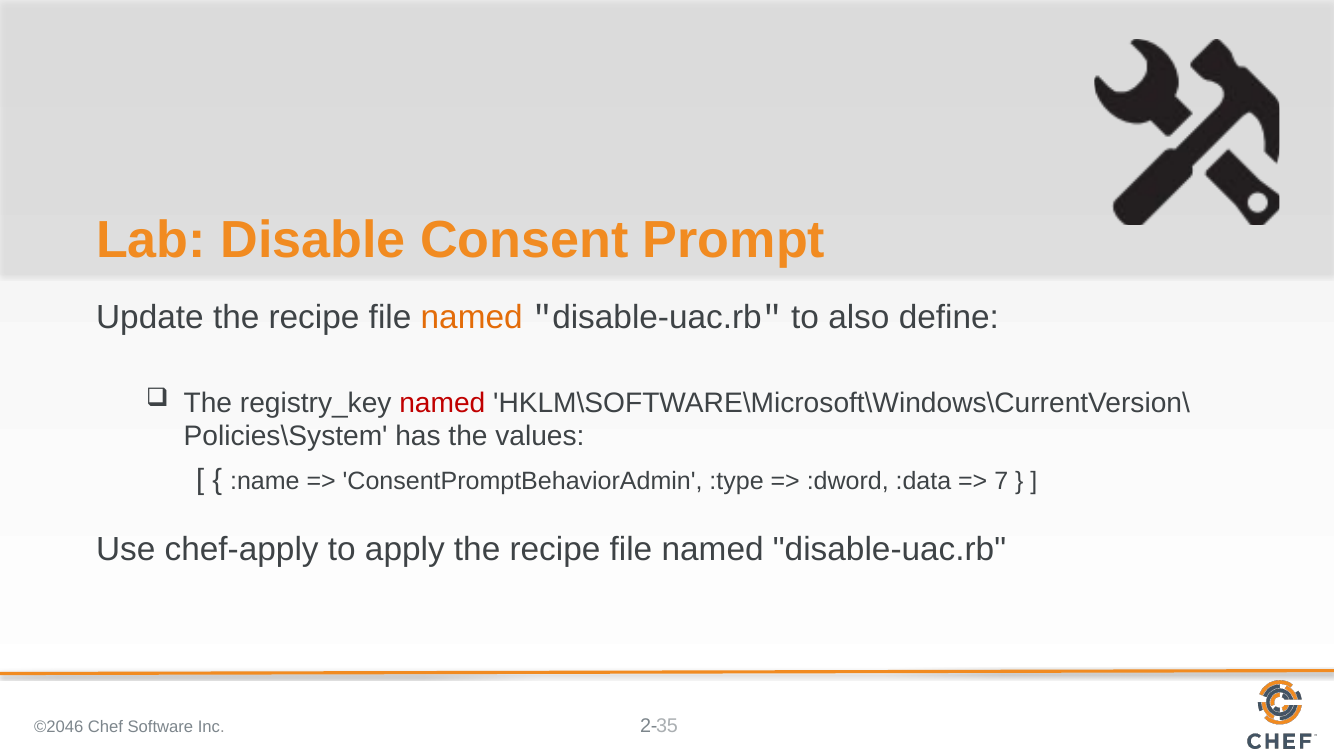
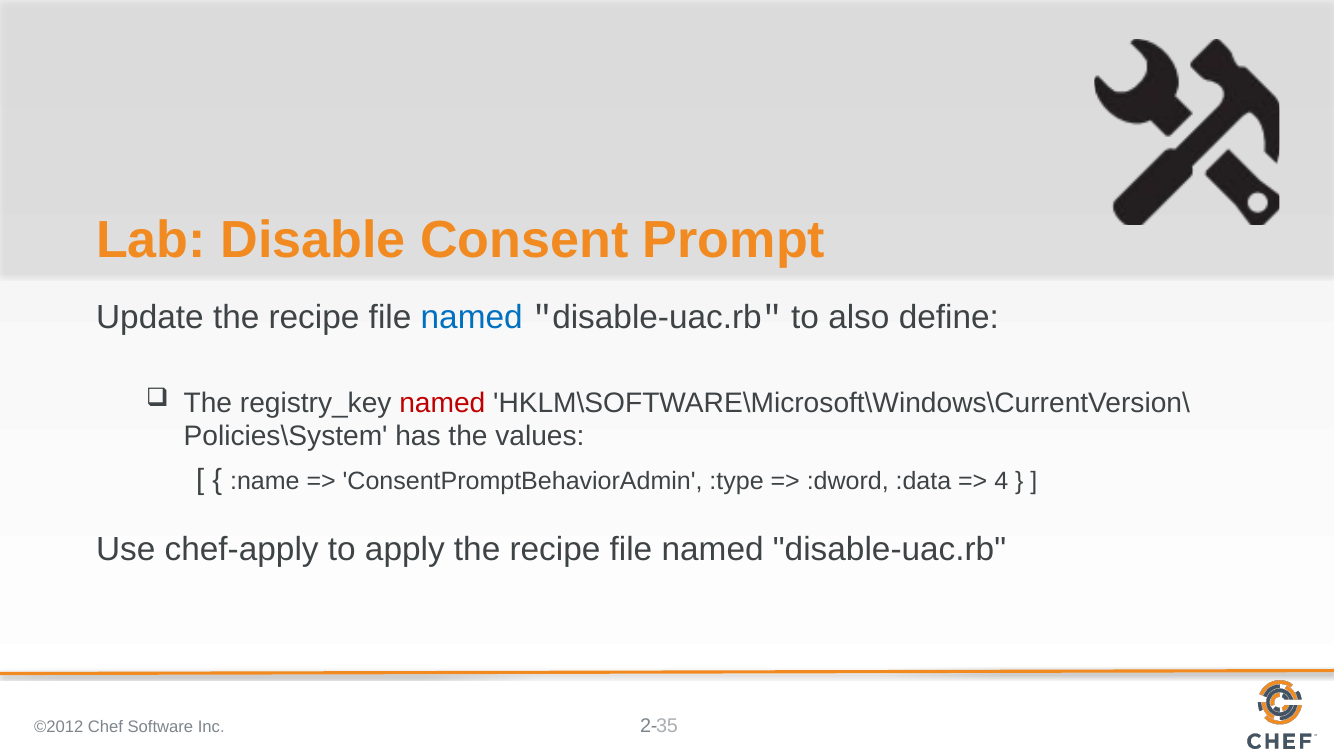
named colour: orange -> blue (472, 318)
7: 7 -> 4 (1001, 480)
©2046: ©2046 -> ©2012 (59, 726)
